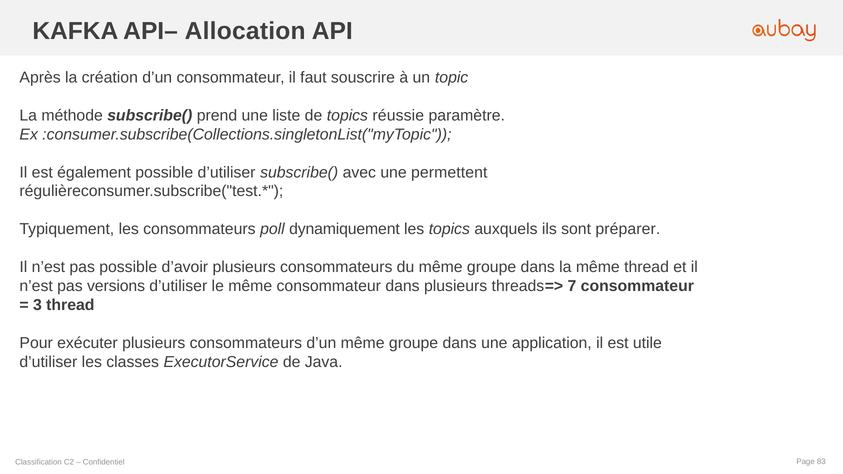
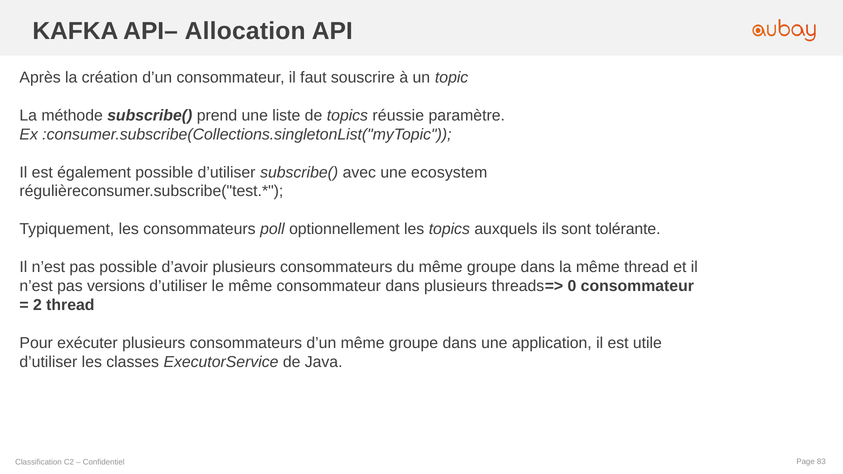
permettent: permettent -> ecosystem (449, 172)
dynamiquement: dynamiquement -> optionnellement (344, 229)
préparer: préparer -> tolérante (628, 229)
7: 7 -> 0 (572, 286)
3: 3 -> 2 (37, 305)
